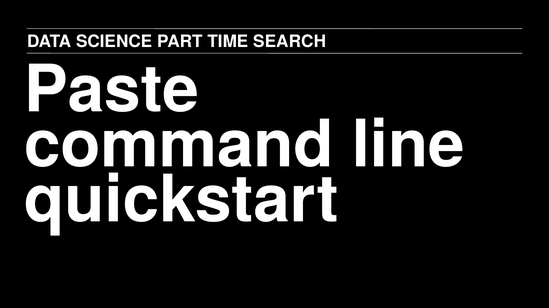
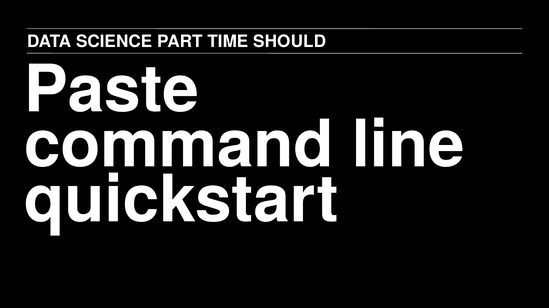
SEARCH: SEARCH -> SHOULD (290, 42)
